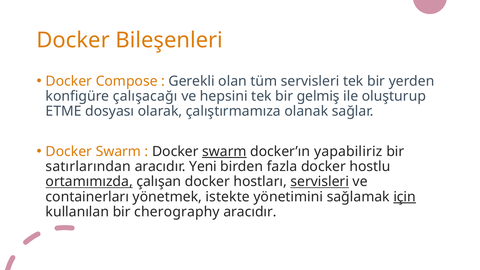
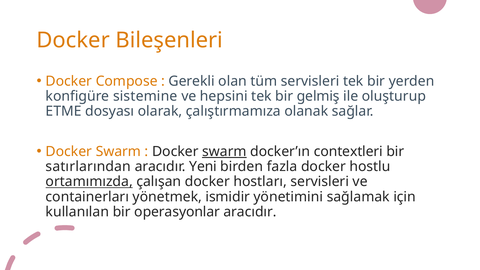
çalışacağı: çalışacağı -> sistemine (145, 96)
yapabiliriz: yapabiliriz -> contextleri (348, 151)
servisleri underline: present -> none (320, 182)
istekte: istekte -> ismidir (228, 197)
için underline: present -> none (405, 197)
cherography: cherography -> operasyonlar (177, 212)
